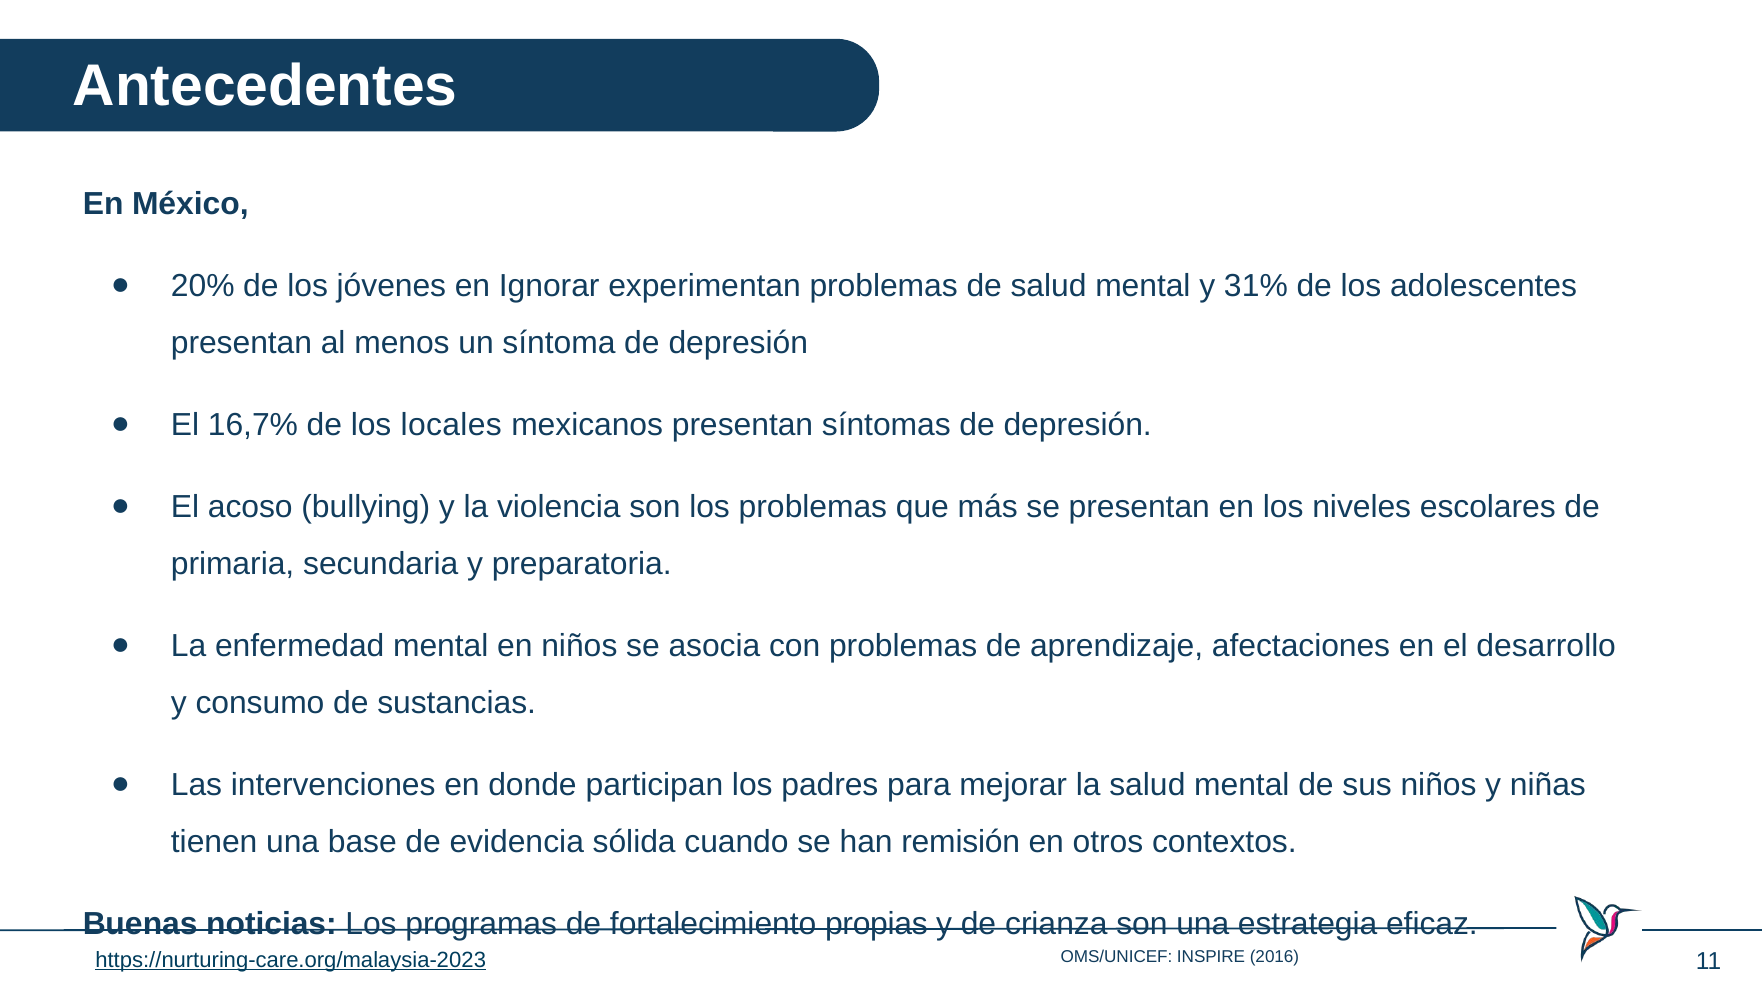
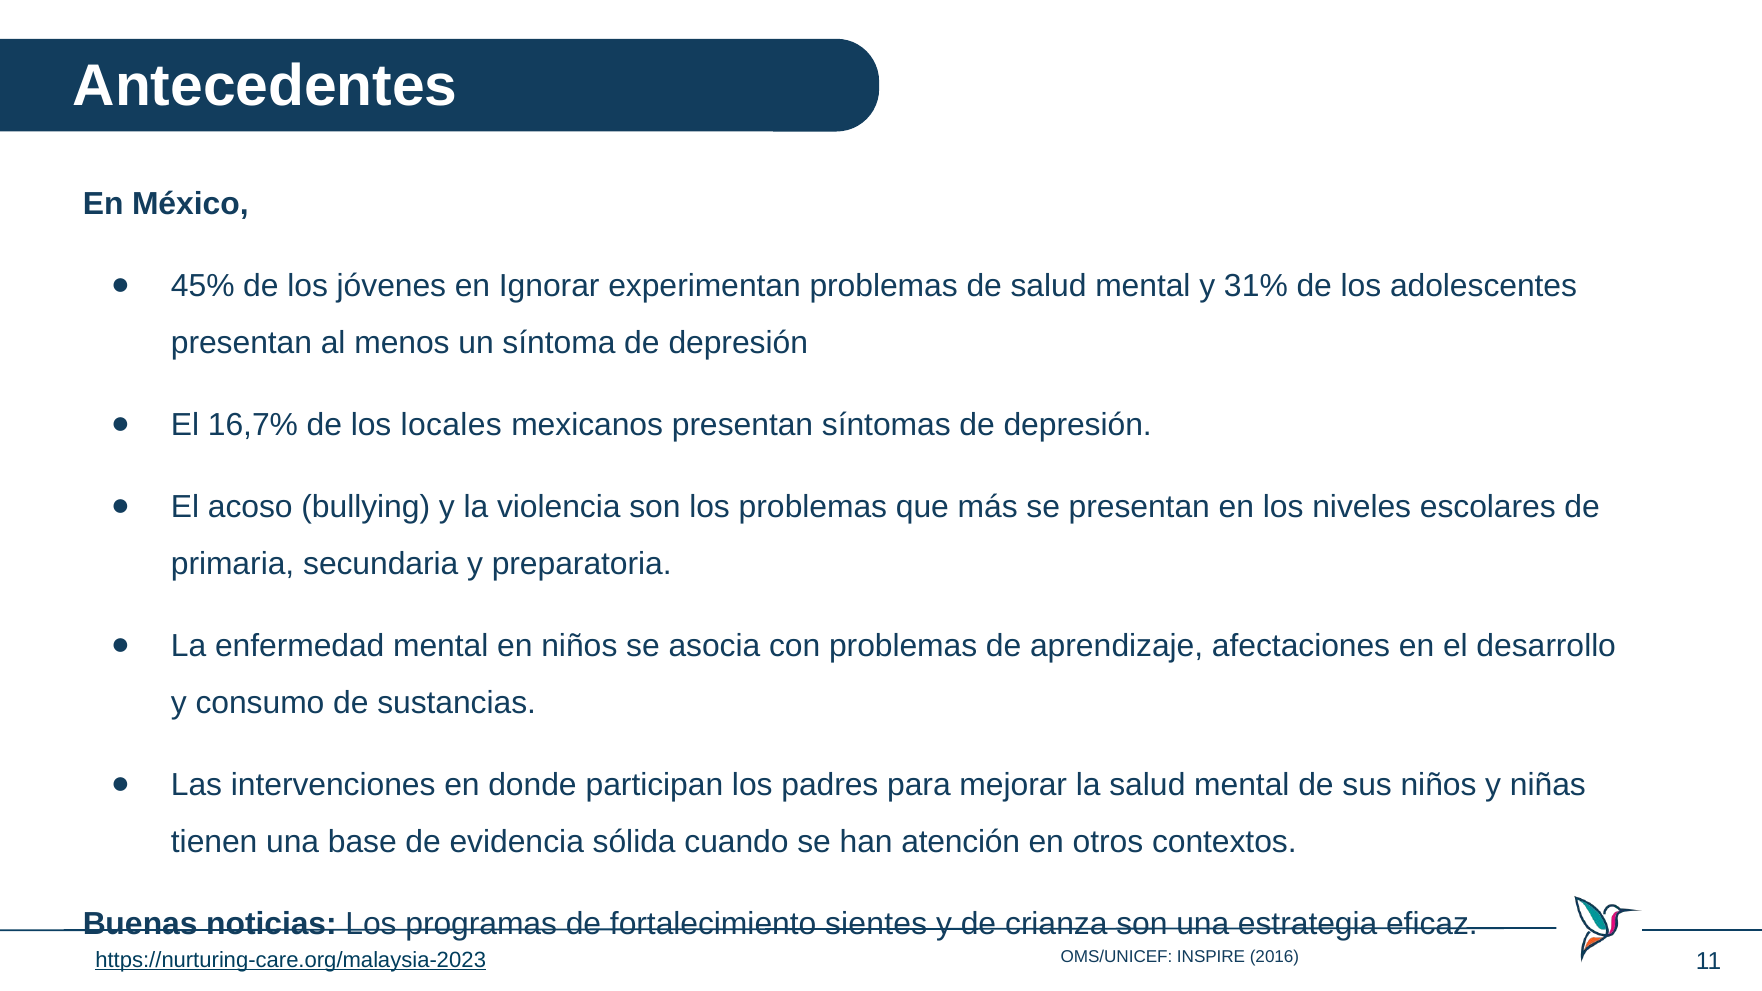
20%: 20% -> 45% (203, 286)
remisión: remisión -> atención (961, 842)
propias: propias -> sientes (876, 924)
